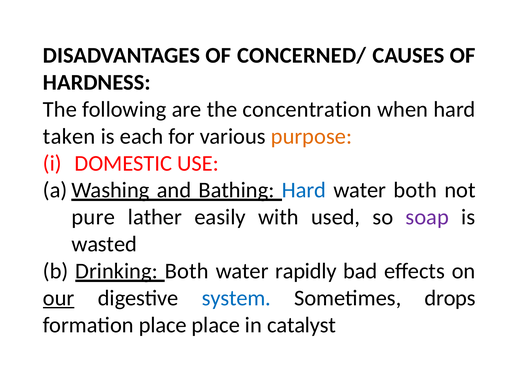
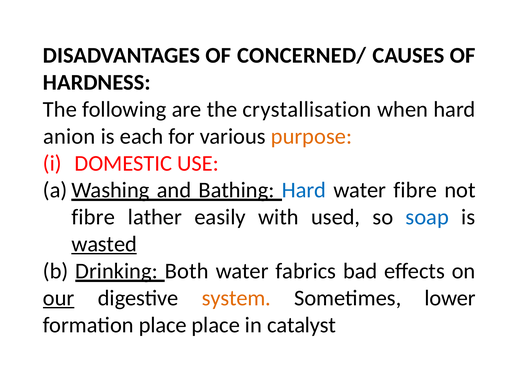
concentration: concentration -> crystallisation (307, 109)
taken: taken -> anion (69, 136)
water both: both -> fibre (415, 190)
pure: pure -> fibre (93, 217)
soap colour: purple -> blue (427, 217)
wasted underline: none -> present (104, 244)
rapidly: rapidly -> fabrics (306, 271)
system colour: blue -> orange (236, 298)
drops: drops -> lower (450, 298)
